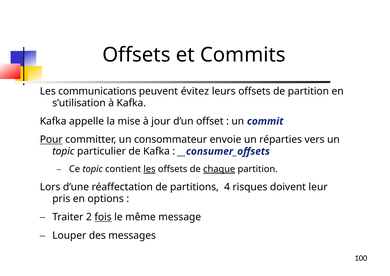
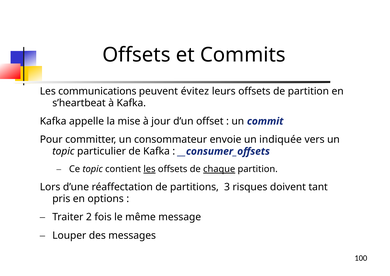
s’utilisation: s’utilisation -> s’heartbeat (79, 103)
Pour underline: present -> none (51, 139)
réparties: réparties -> indiquée (281, 139)
4: 4 -> 3 (227, 187)
leur: leur -> tant (318, 187)
fois underline: present -> none (103, 217)
